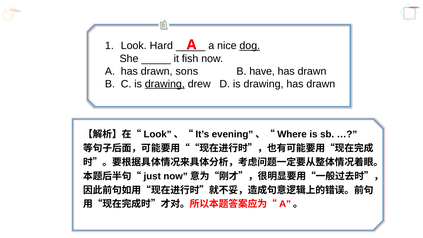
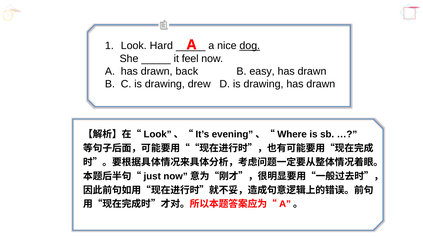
fish: fish -> feel (190, 59)
sons: sons -> back (187, 71)
have: have -> easy (262, 71)
drawing underline: present -> none (165, 84)
